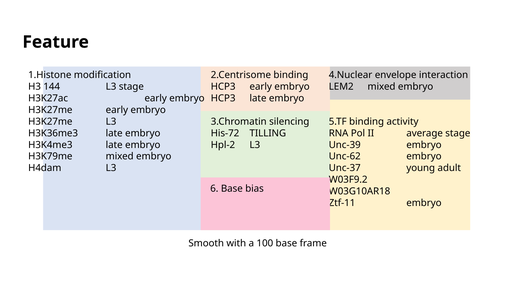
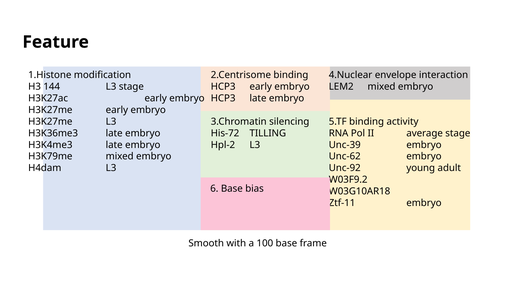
Unc-37: Unc-37 -> Unc-92 (345, 168)
